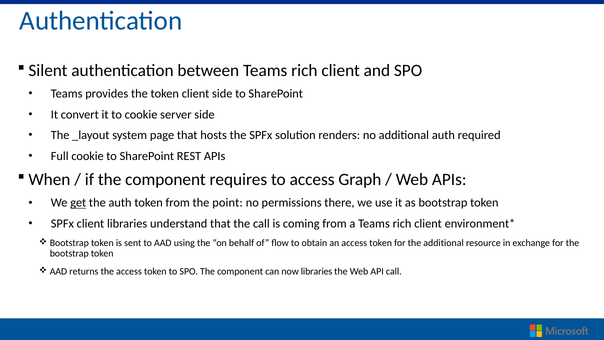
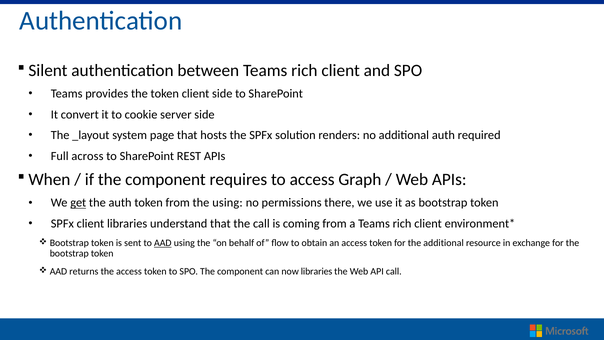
Full cookie: cookie -> across (87, 156)
the point: point -> using (228, 203)
AAD underline: none -> present (163, 243)
